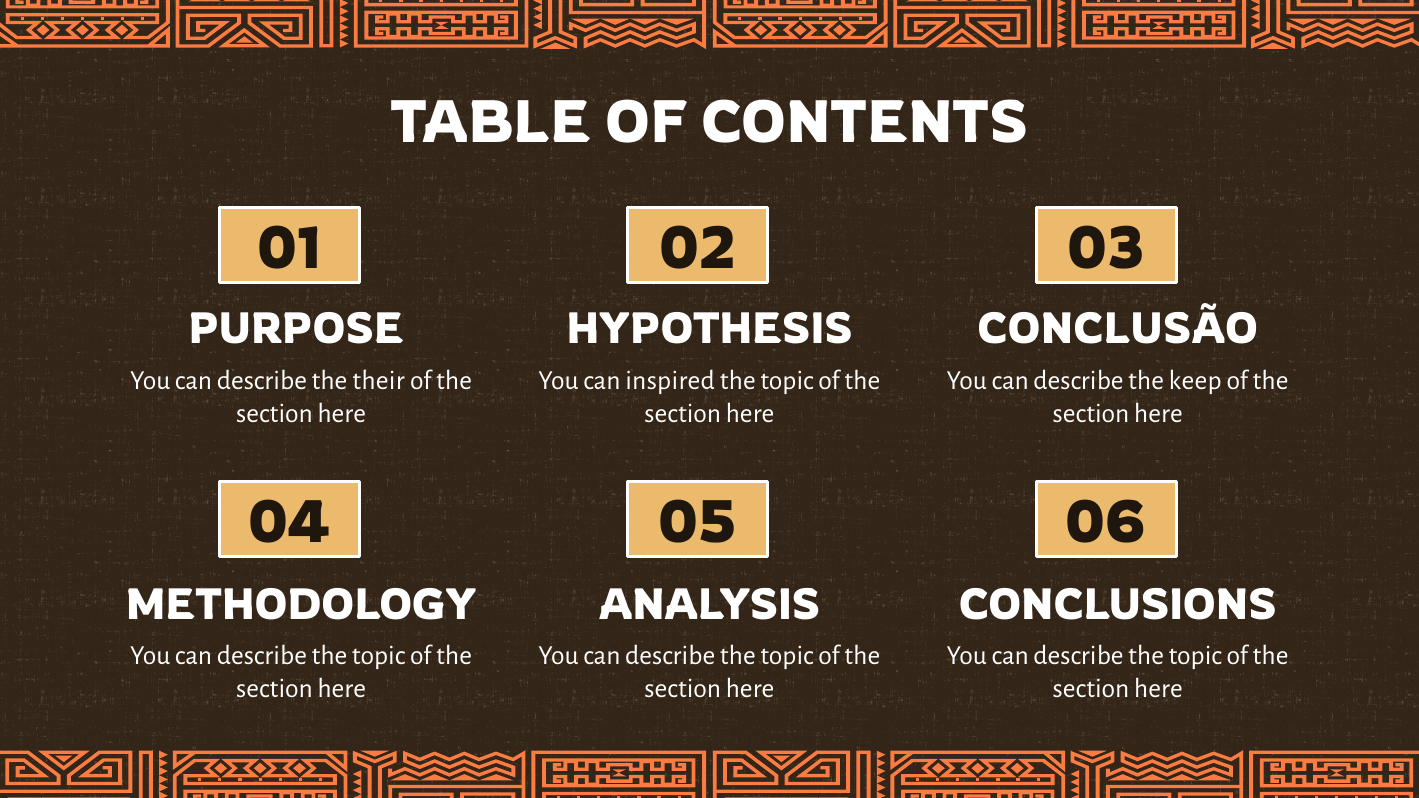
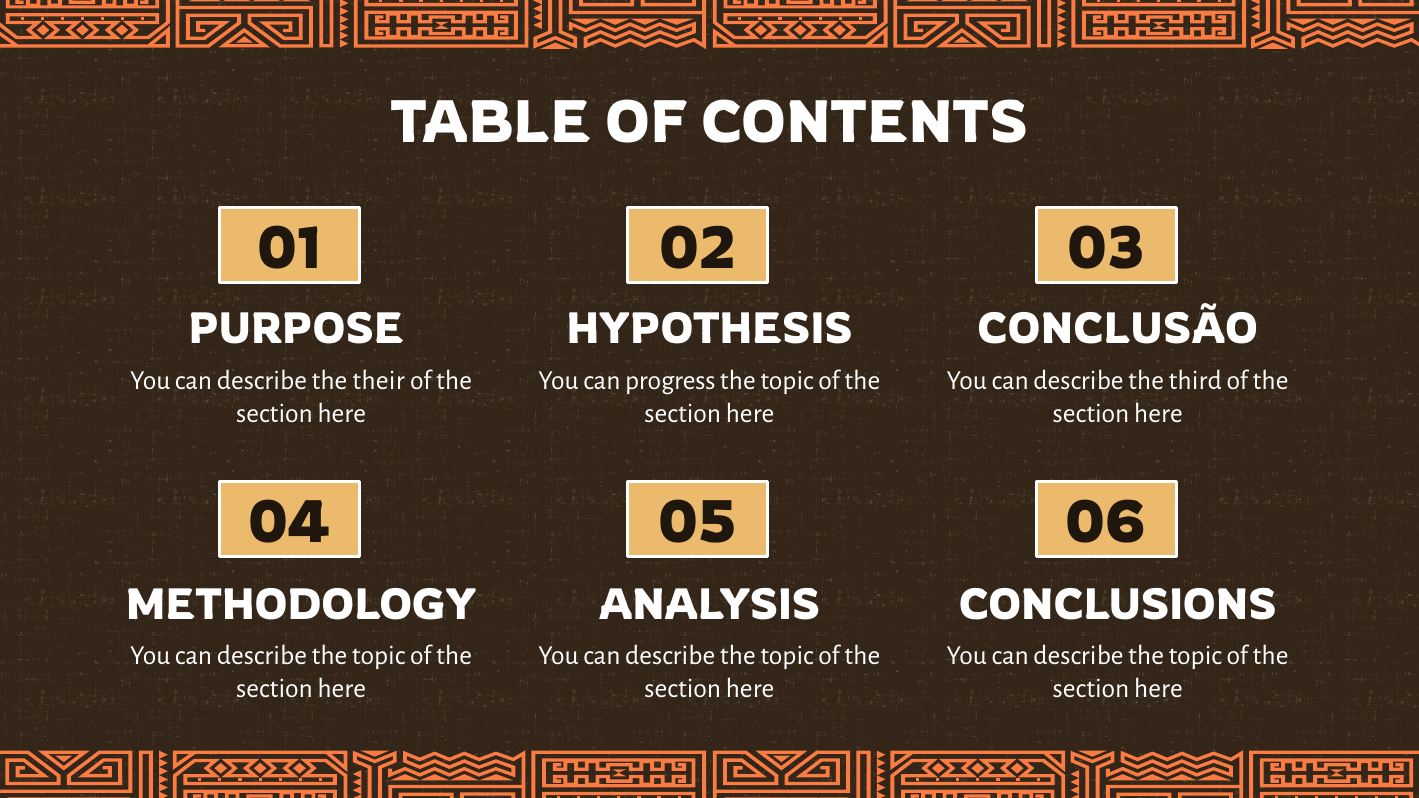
inspired: inspired -> progress (670, 380)
keep: keep -> third (1195, 380)
